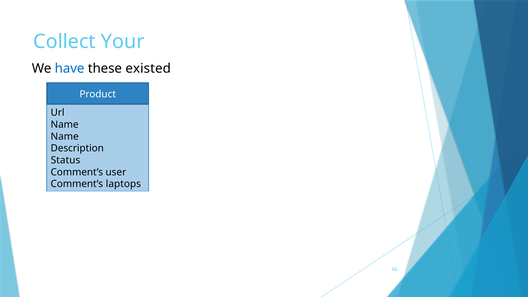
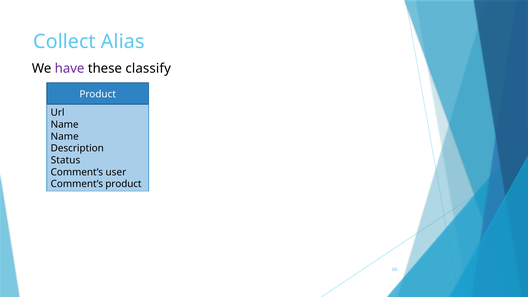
Your: Your -> Alias (123, 42)
have colour: blue -> purple (70, 68)
existed: existed -> classify (148, 68)
Comment’s laptops: laptops -> product (123, 184)
